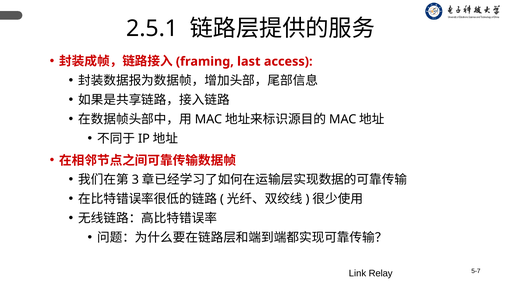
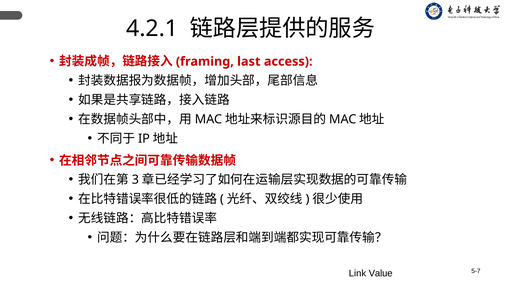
2.5.1: 2.5.1 -> 4.2.1 (152, 29)
Relay: Relay -> Value (381, 273)
